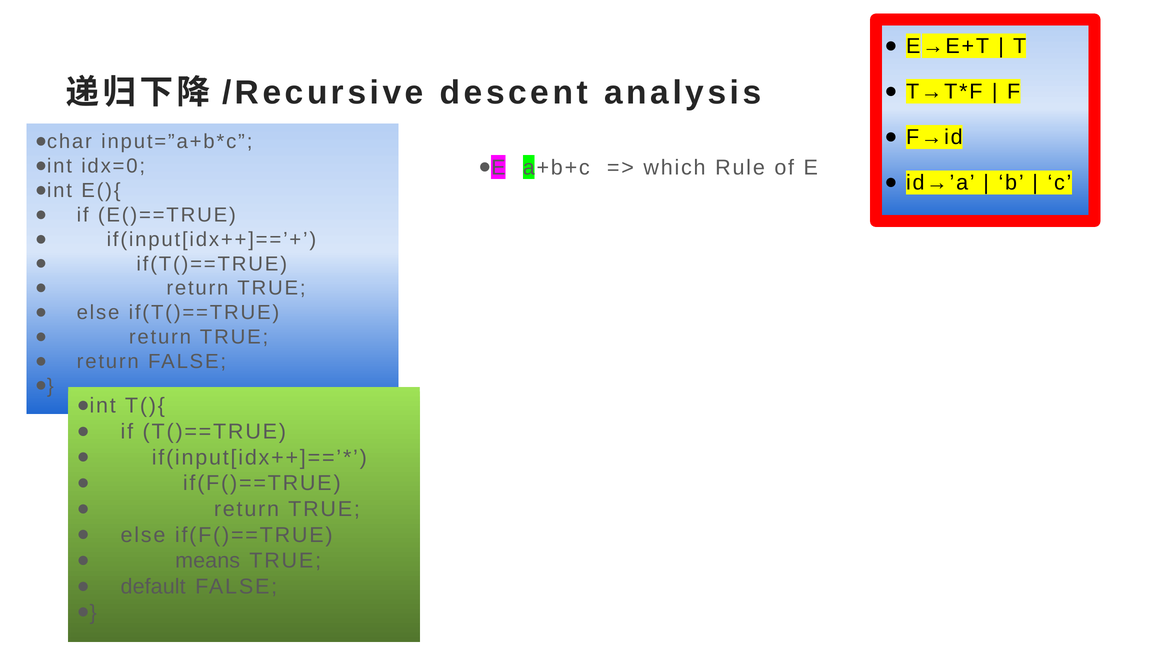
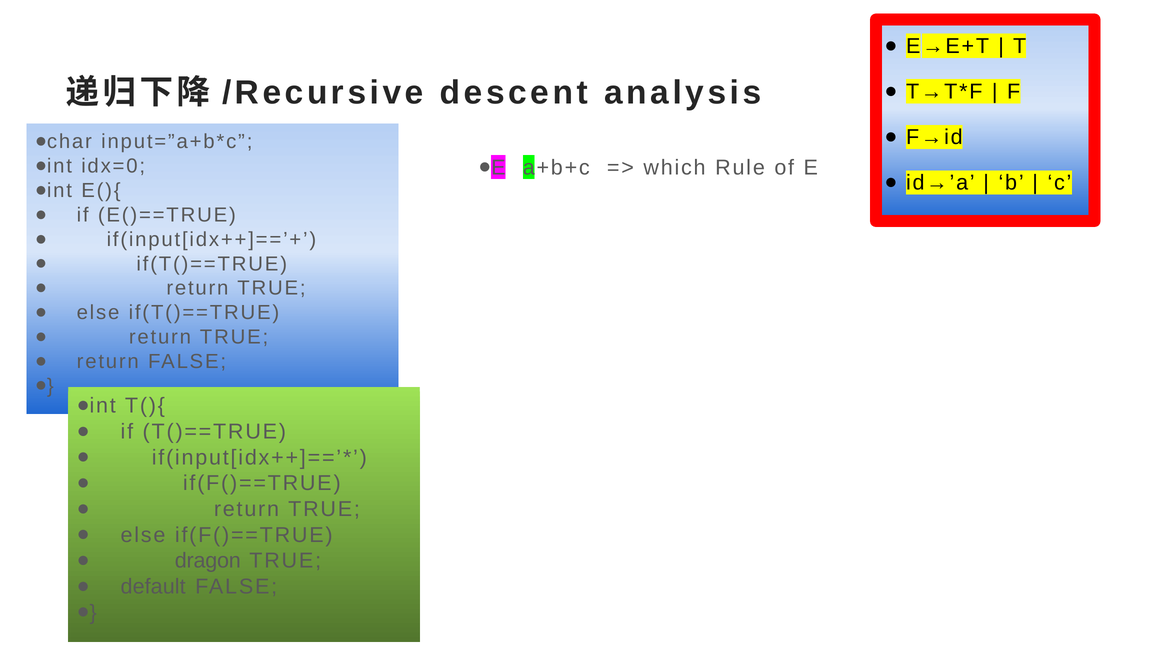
means: means -> dragon (208, 561)
